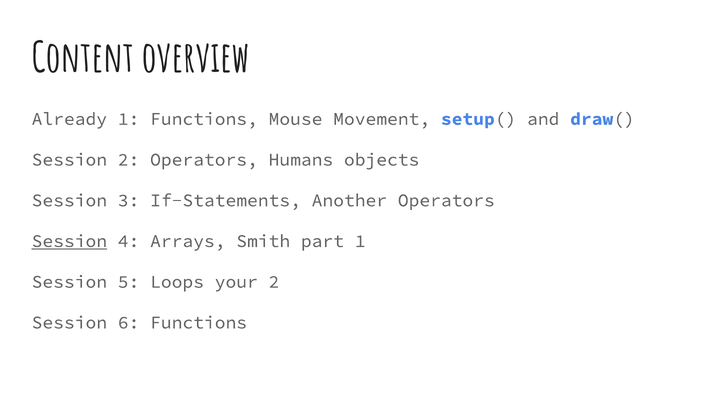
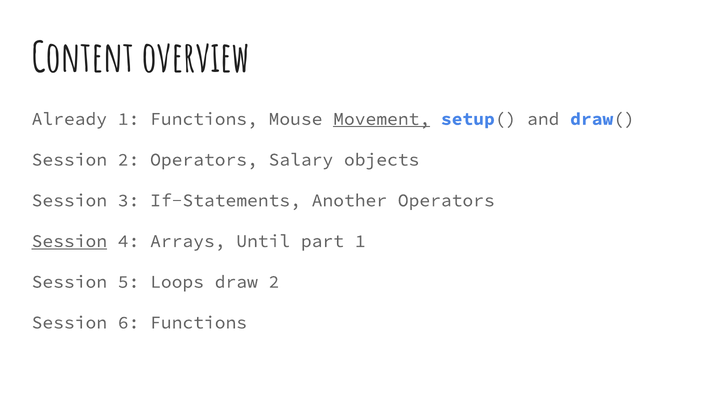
Movement underline: none -> present (382, 119)
Humans: Humans -> Salary (301, 160)
Smith: Smith -> Until (263, 241)
your: your -> draw (236, 282)
